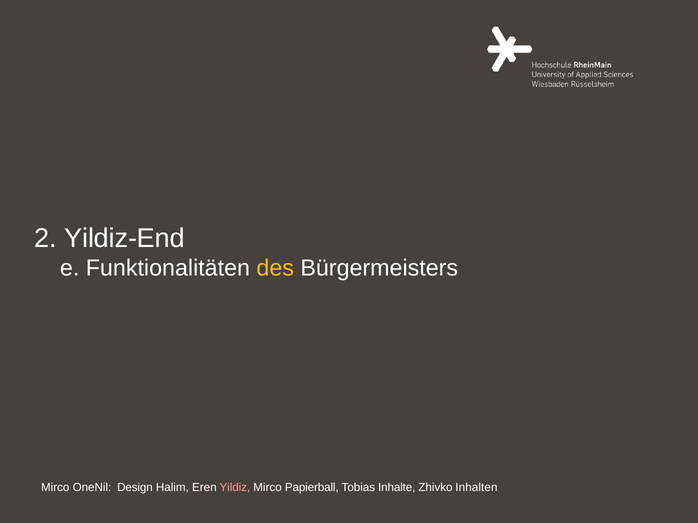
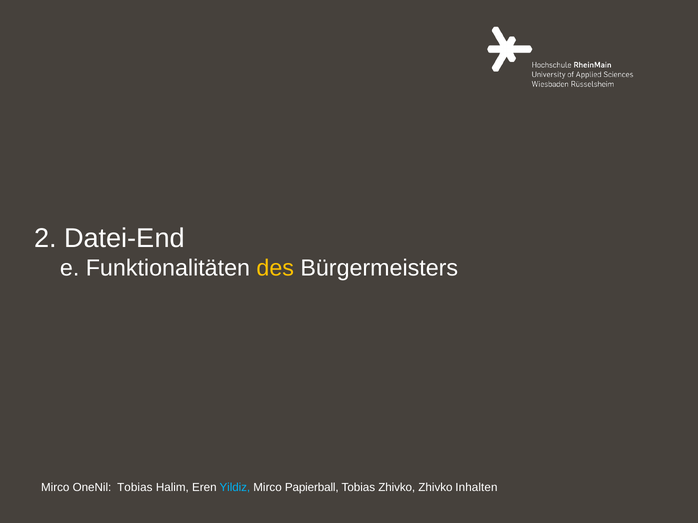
Yildiz-End: Yildiz-End -> Datei-End (124, 239)
OneNil Design: Design -> Tobias (135, 488)
Yildiz colour: pink -> light blue (235, 488)
Tobias Inhalte: Inhalte -> Zhivko (397, 488)
